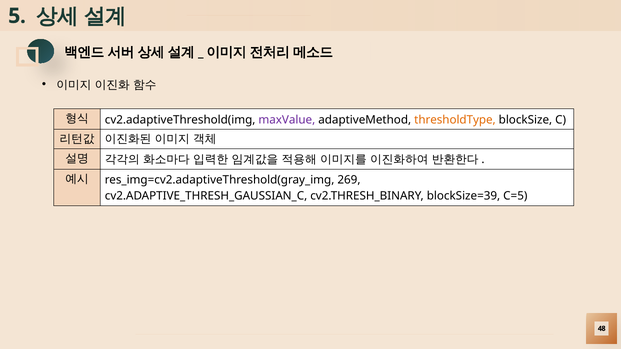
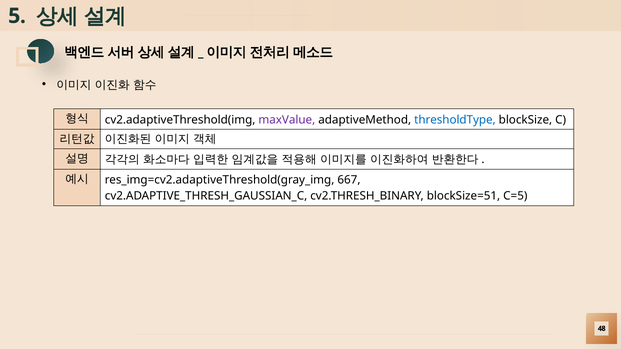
thresholdType colour: orange -> blue (455, 120)
269: 269 -> 667 (349, 180)
blockSize=39: blockSize=39 -> blockSize=51 (463, 196)
